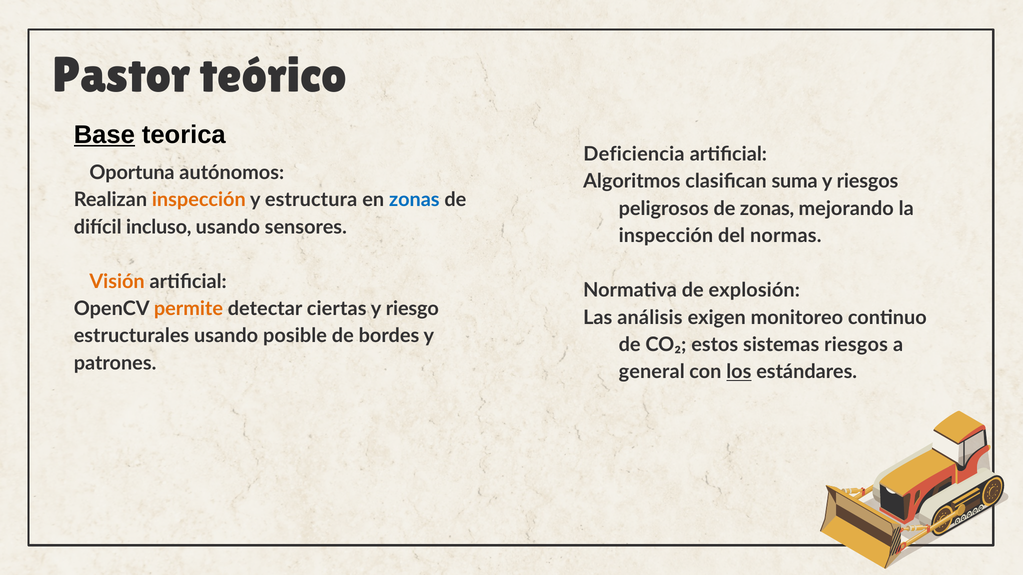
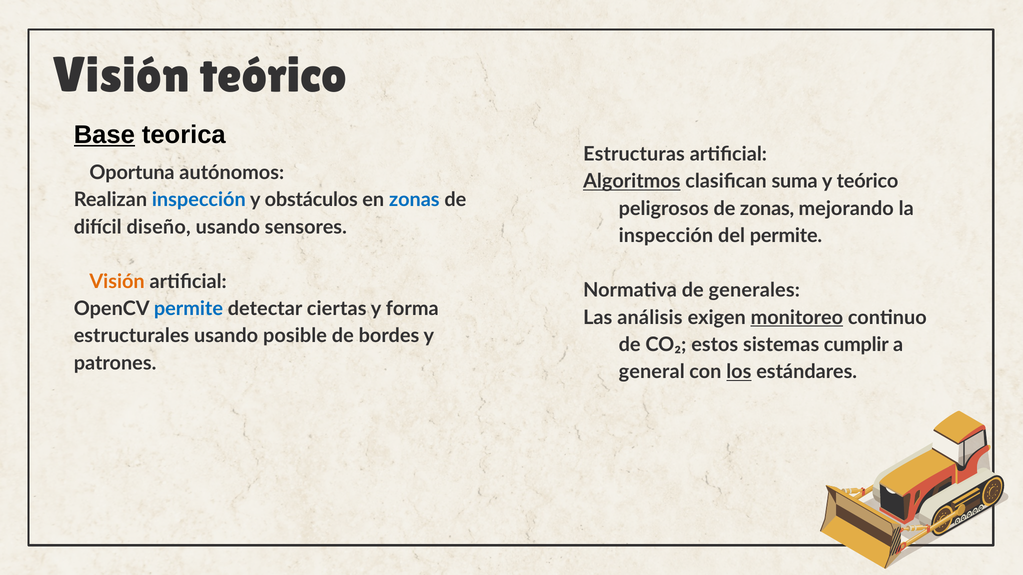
Pastor: Pastor -> Visión (121, 76)
Deficiencia: Deficiencia -> Estructuras (634, 154)
Algoritmos underline: none -> present (632, 182)
y riesgos: riesgos -> teórico (868, 182)
inspección colour: orange -> blue (199, 200)
estructura: estructura -> obstáculos (311, 200)
incluso: incluso -> diseño (159, 227)
del normas: normas -> permite (786, 236)
explosión: explosión -> generales (754, 290)
permite colour: orange -> blue (188, 309)
riesgo: riesgo -> forma (412, 309)
monitoreo underline: none -> present (797, 318)
sistemas riesgos: riesgos -> cumplir (856, 345)
